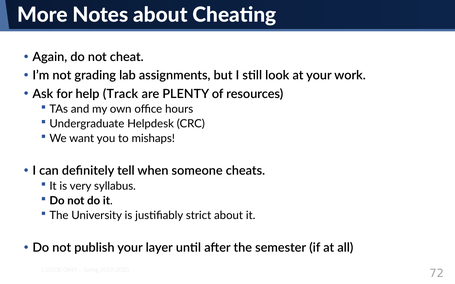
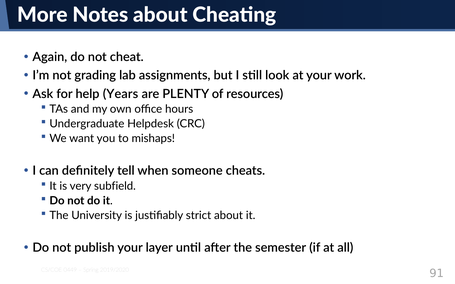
Track: Track -> Years (121, 94)
syllabus: syllabus -> subfield (115, 186)
72: 72 -> 91 (437, 274)
